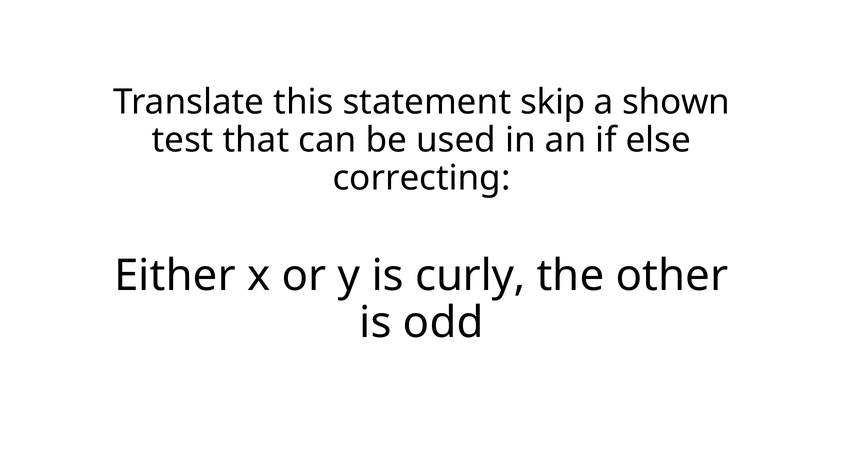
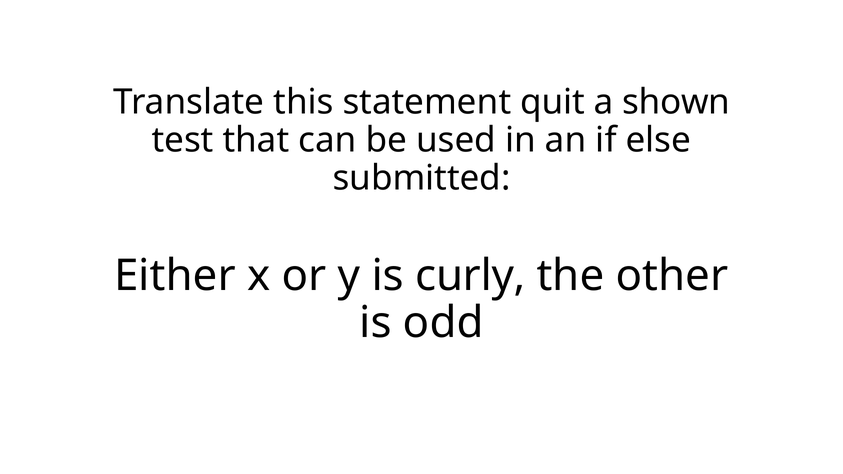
skip: skip -> quit (553, 102)
correcting: correcting -> submitted (422, 178)
